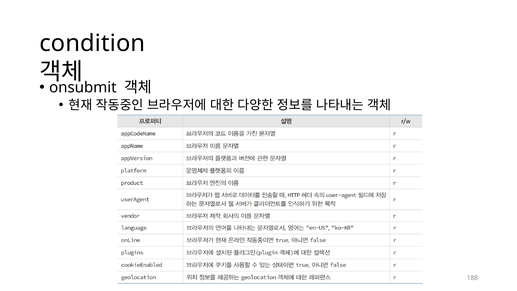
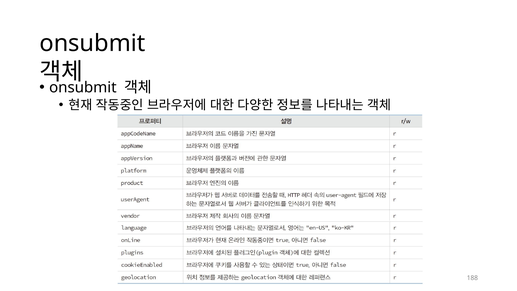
condition: condition -> onsubmit (92, 43)
